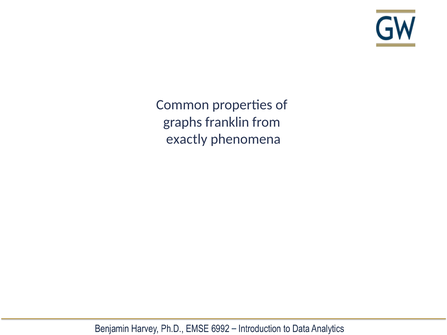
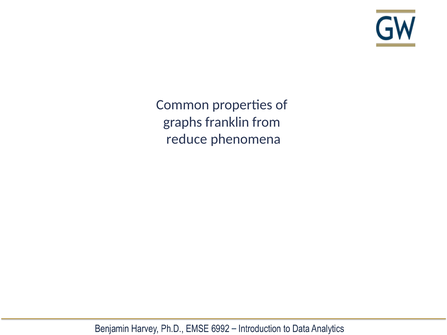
exactly: exactly -> reduce (187, 139)
